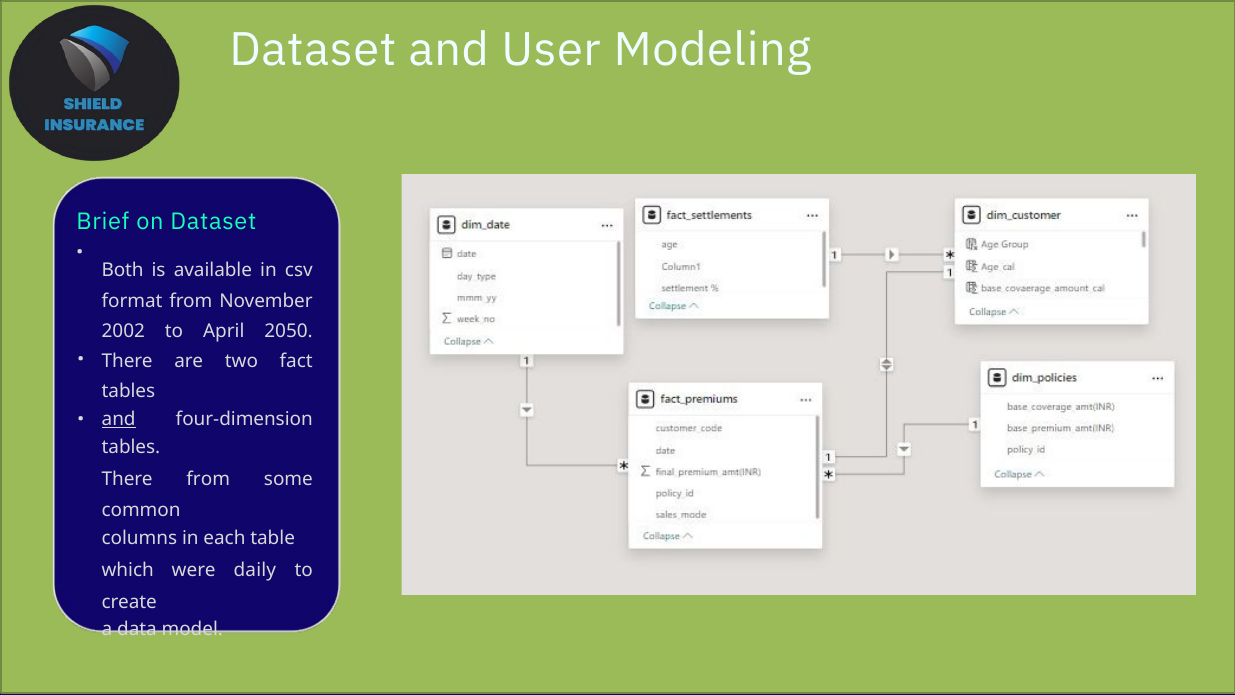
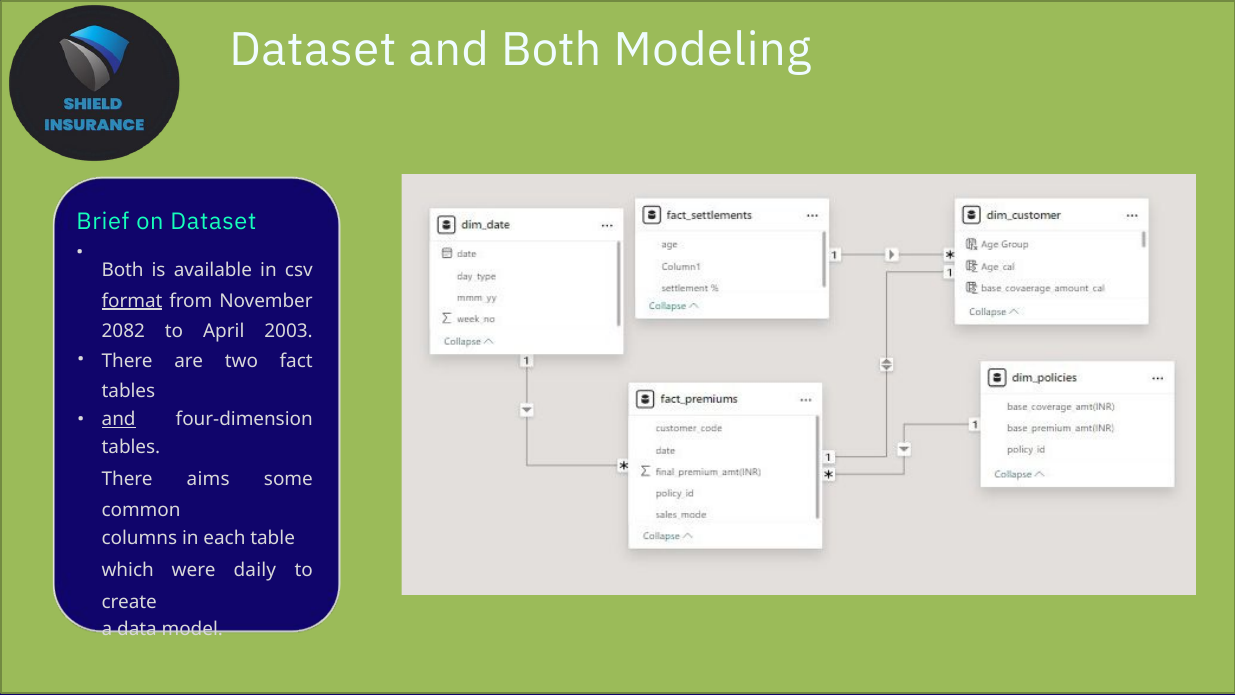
and User: User -> Both (551, 49)
format underline: none -> present (132, 301)
2002: 2002 -> 2082 (123, 331)
2050: 2050 -> 2003 (289, 331)
There from: from -> aims (208, 479)
